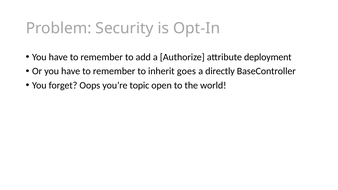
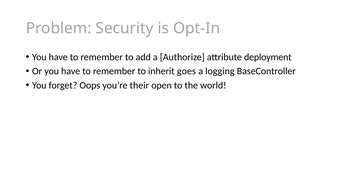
directly: directly -> logging (220, 71)
topic: topic -> their (139, 85)
